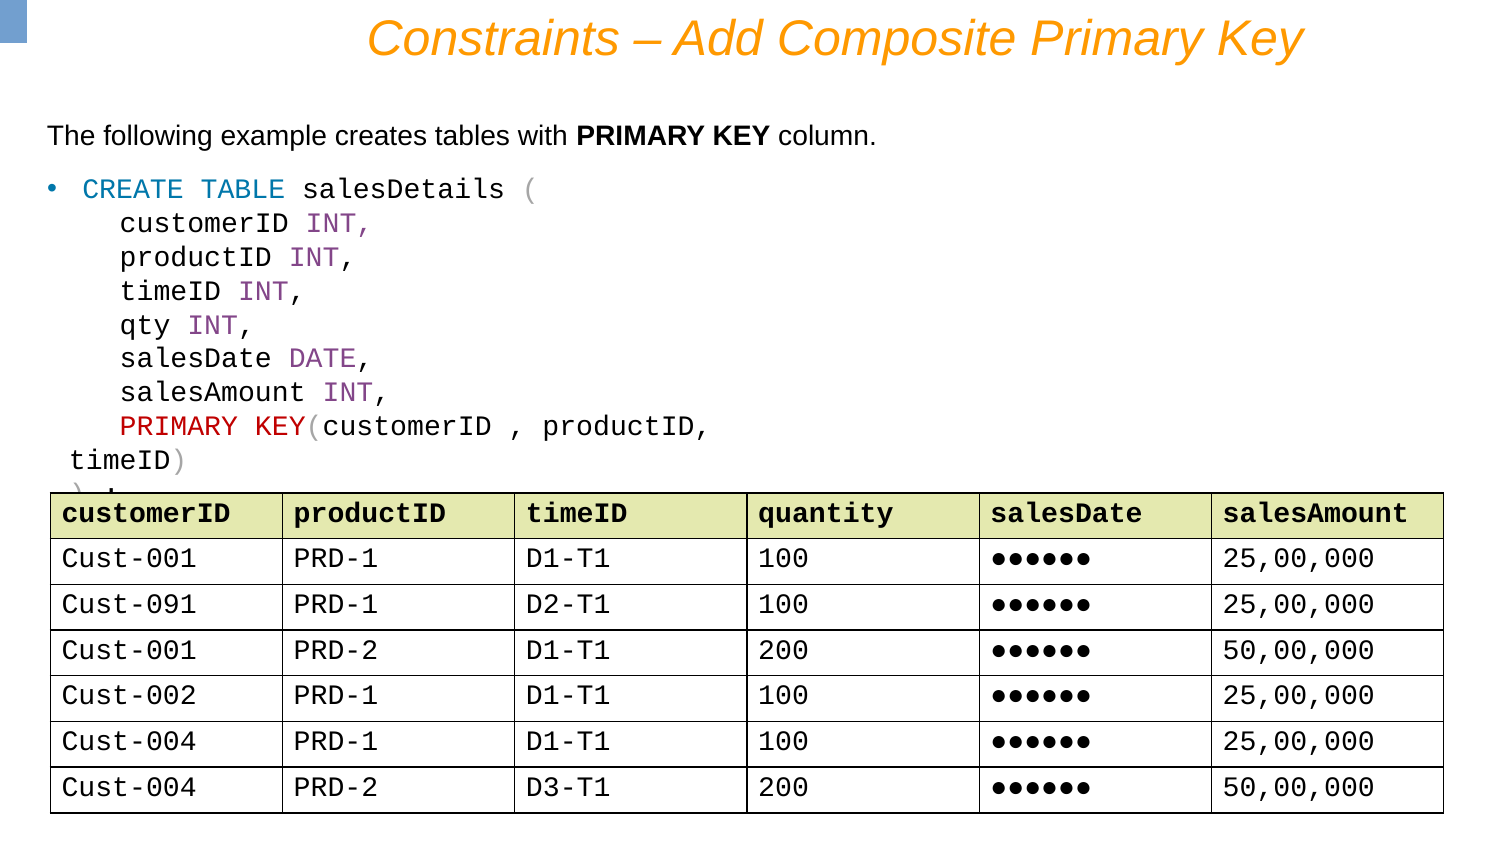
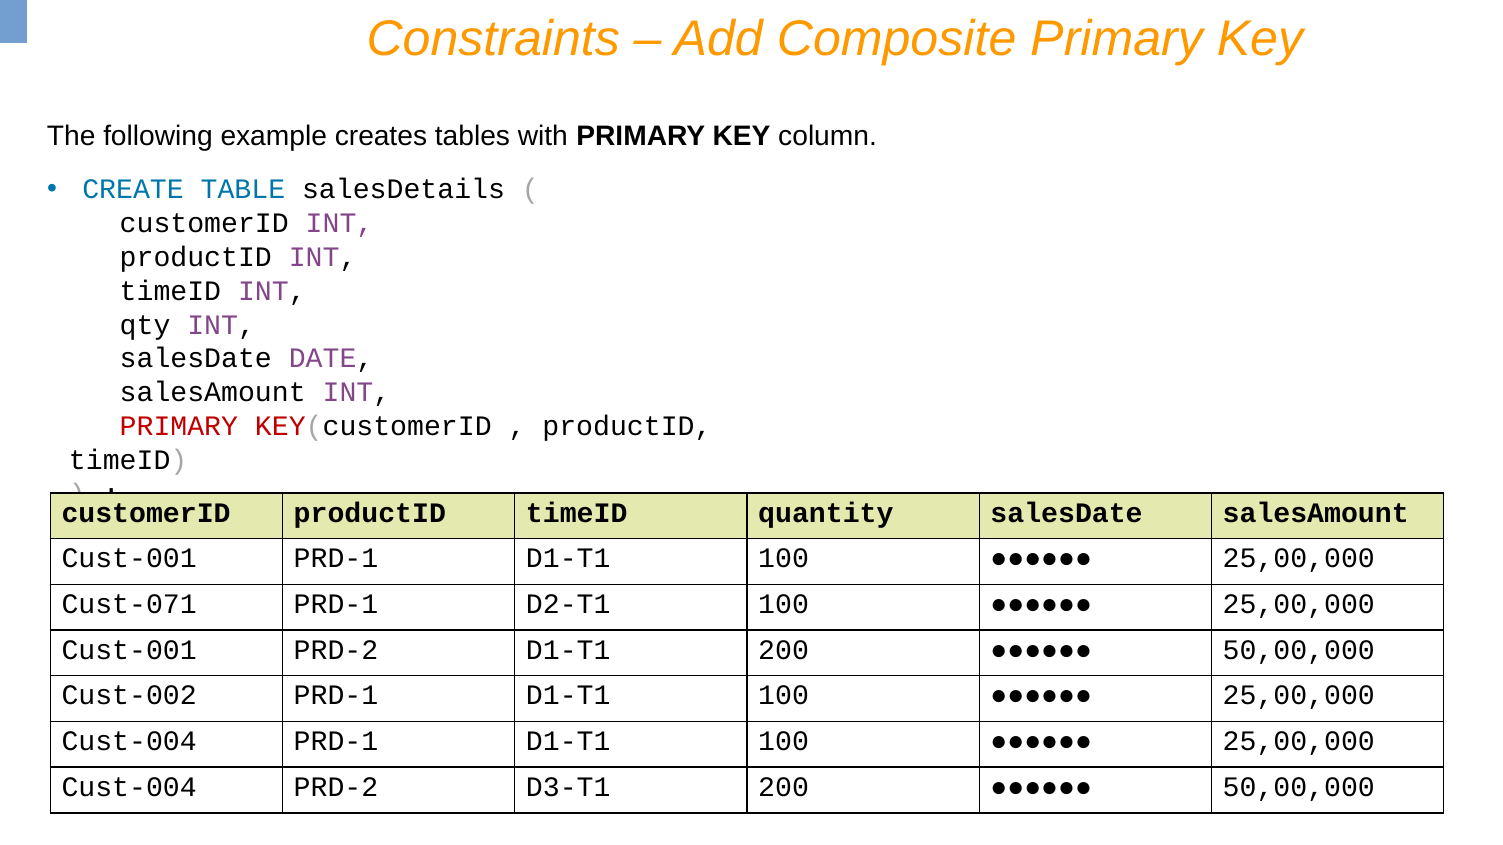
Cust-091: Cust-091 -> Cust-071 (129, 605)
